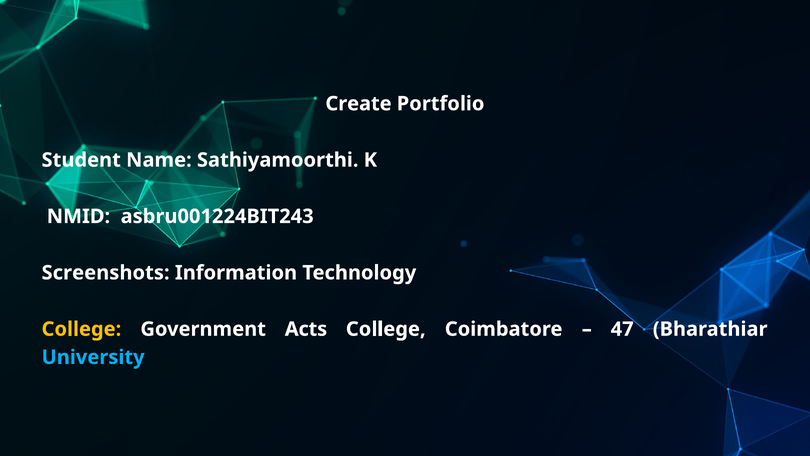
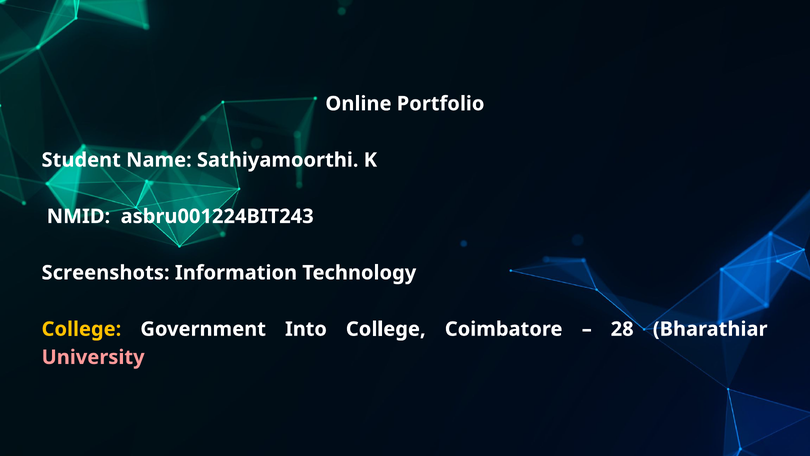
Create: Create -> Online (358, 104)
Acts: Acts -> Into (306, 329)
47: 47 -> 28 (622, 329)
University colour: light blue -> pink (93, 357)
